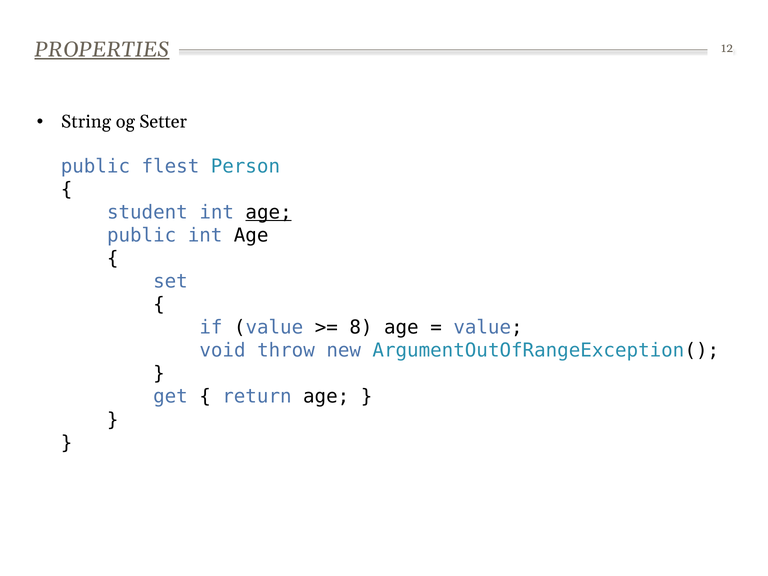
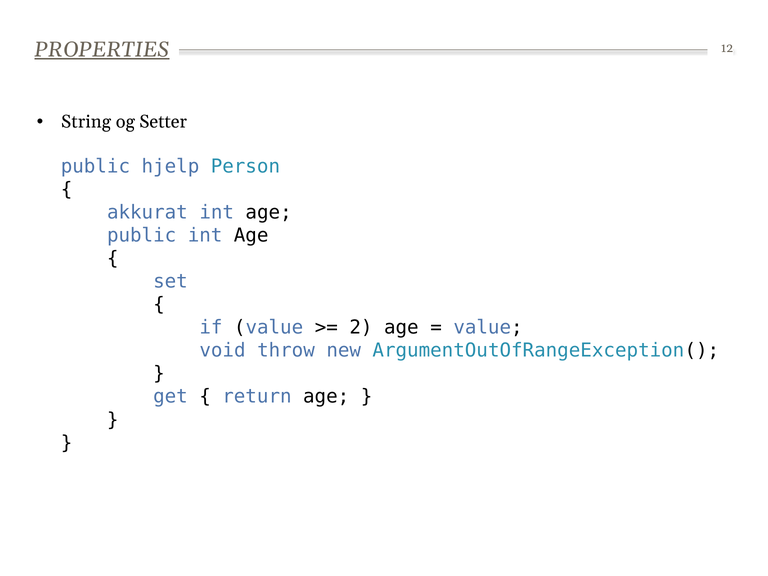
flest: flest -> hjelp (170, 166)
student: student -> akkurat (147, 212)
age underline: present -> none (269, 212)
8: 8 -> 2 (361, 328)
